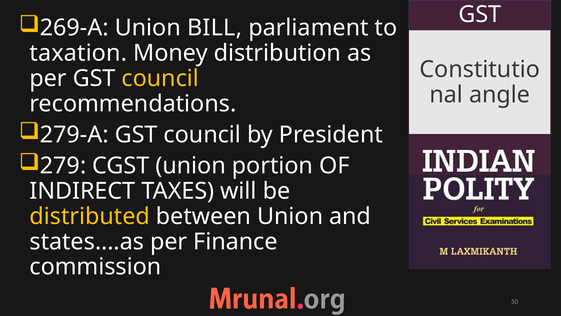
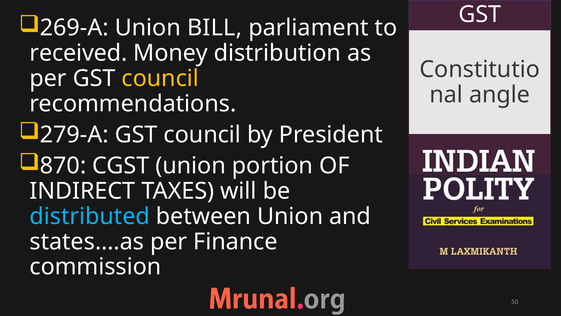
taxation: taxation -> received (78, 53)
279: 279 -> 870 (63, 166)
distributed colour: yellow -> light blue (90, 216)
